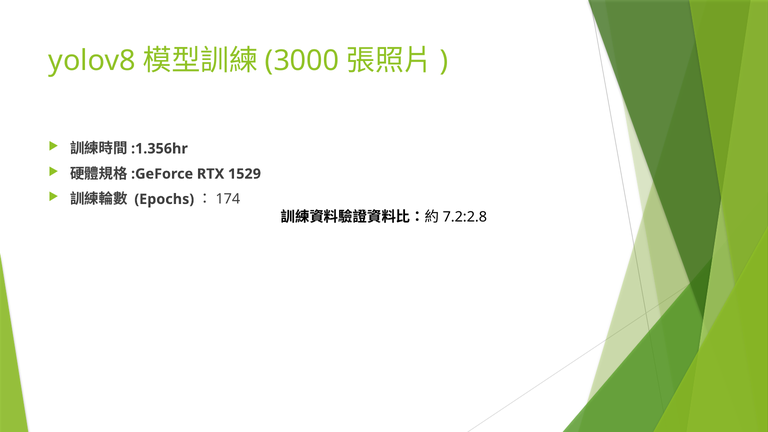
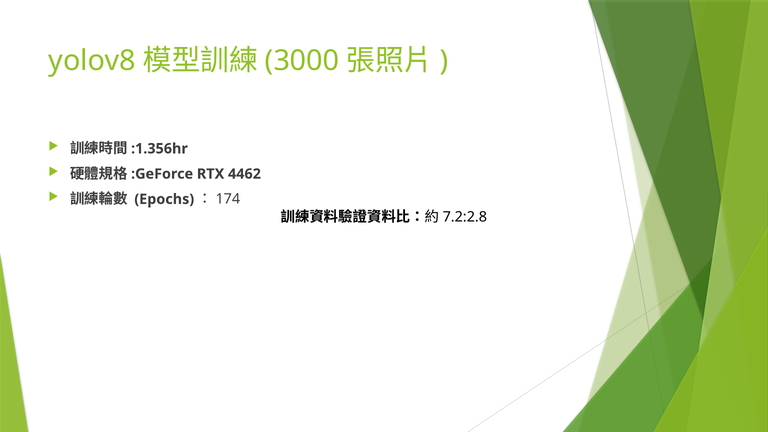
1529: 1529 -> 4462 (244, 174)
